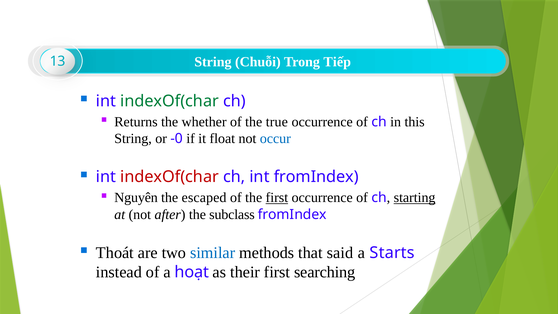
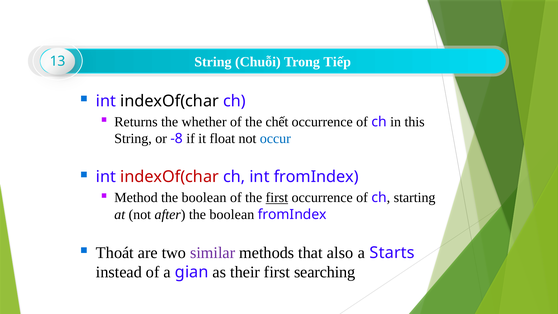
indexOf(char colour: green -> black (170, 101)
true: true -> chết (277, 122)
-0: -0 -> -8 (177, 139)
Nguyên: Nguyên -> Method (136, 198)
escaped: escaped -> boolean (204, 198)
starting underline: present -> none (415, 198)
after the subclass: subclass -> boolean (232, 214)
similar colour: blue -> purple (213, 253)
said: said -> also (340, 253)
hoạt: hoạt -> gian (192, 272)
